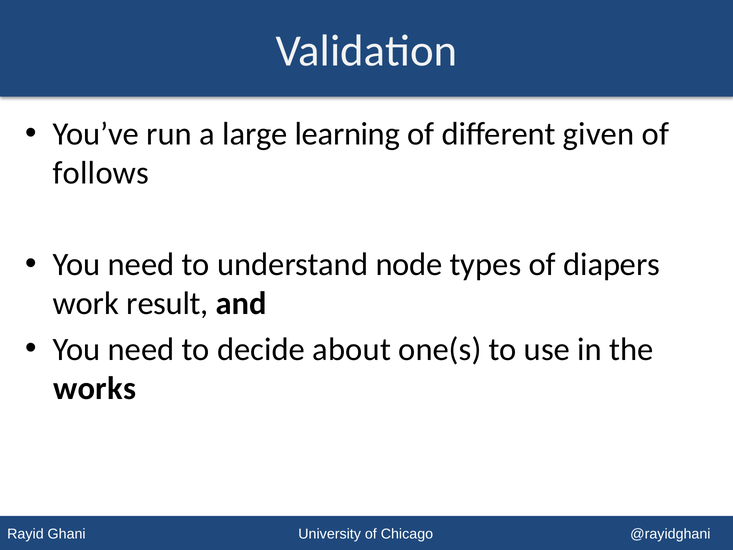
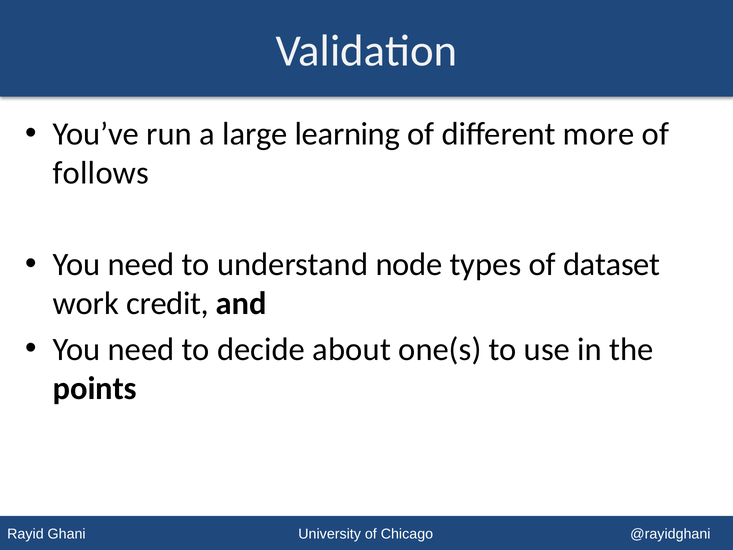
given: given -> more (599, 134)
diapers: diapers -> dataset (612, 264)
result: result -> credit (168, 303)
works: works -> points (95, 388)
